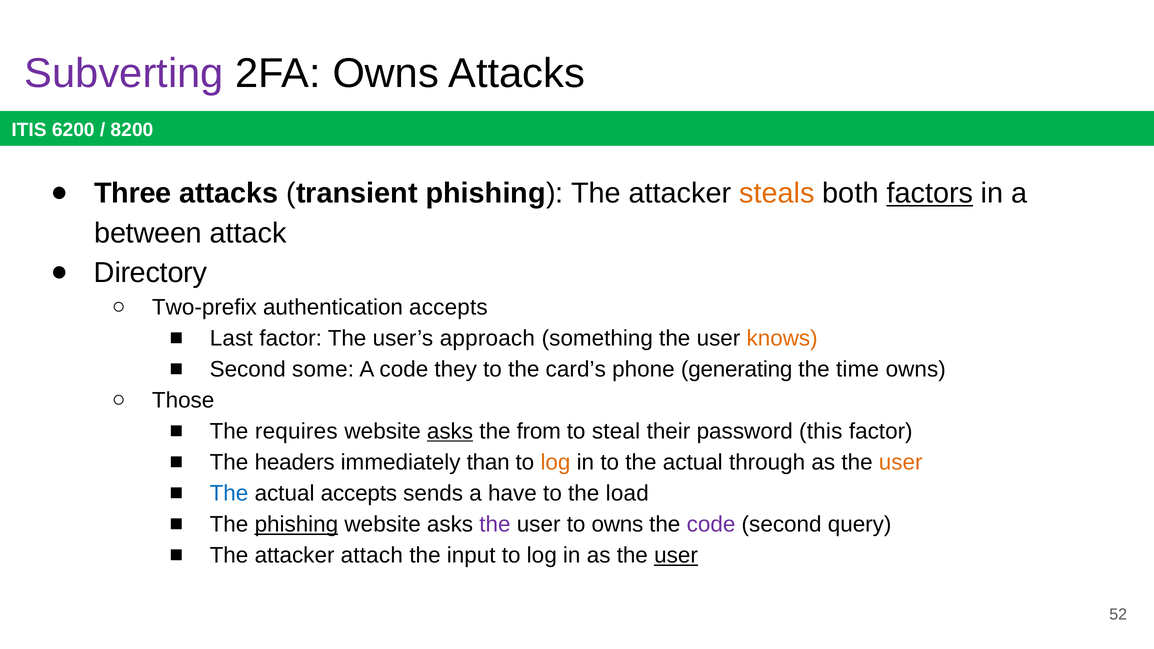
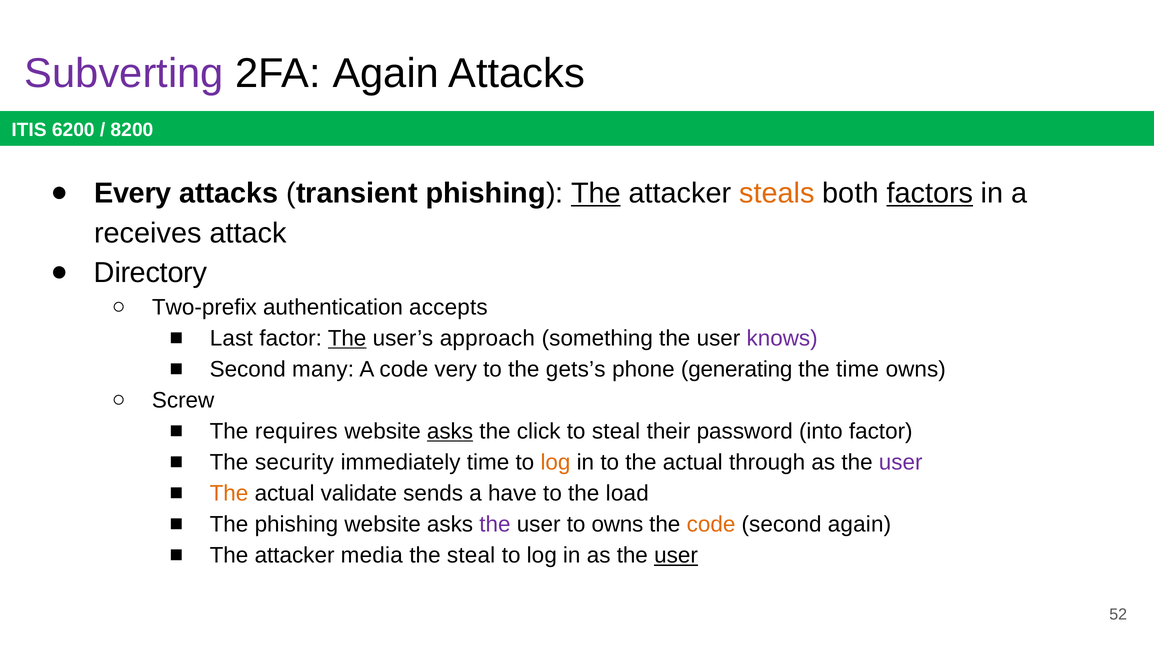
2FA Owns: Owns -> Again (386, 74)
Three: Three -> Every (133, 193)
The underline: none -> present (596, 193)
between: between -> receives (148, 233)
The underline: none -> present (347, 338)
knows colour: orange -> purple (782, 338)
some: some -> many (323, 369)
they: they -> very (456, 369)
card’s: card’s -> gets’s (576, 369)
Those: Those -> Screw (183, 400)
from: from -> click (539, 432)
this: this -> into (821, 432)
headers: headers -> security (294, 463)
immediately than: than -> time (488, 463)
user colour: orange -> purple (901, 463)
The colour: blue -> orange (229, 494)
actual accepts: accepts -> validate (359, 494)
phishing underline: present -> none (296, 525)
code colour: purple -> orange (711, 525)
second query: query -> again (859, 525)
attach: attach -> media (372, 556)
the input: input -> steal (471, 556)
